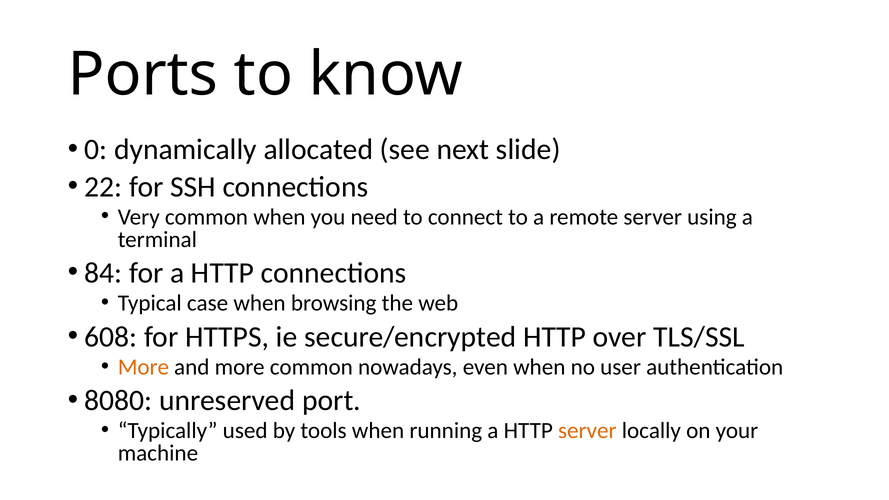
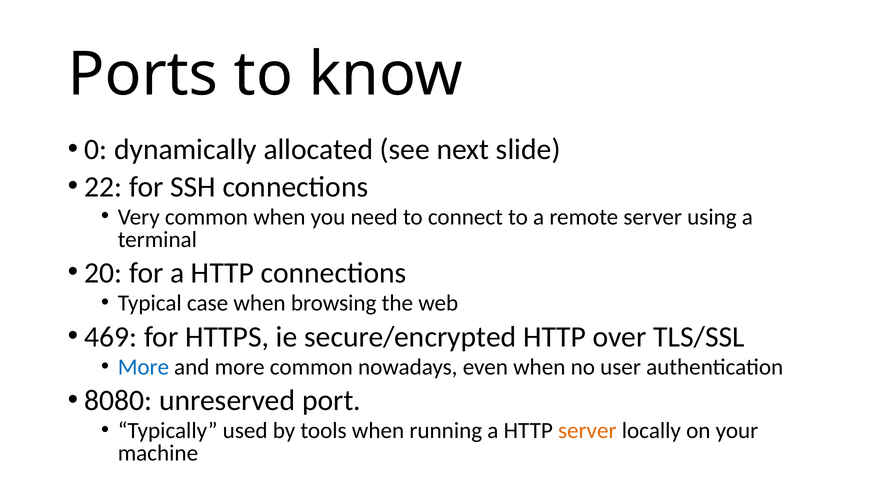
84: 84 -> 20 (103, 273)
608: 608 -> 469 (111, 337)
More colour: orange -> blue (143, 367)
